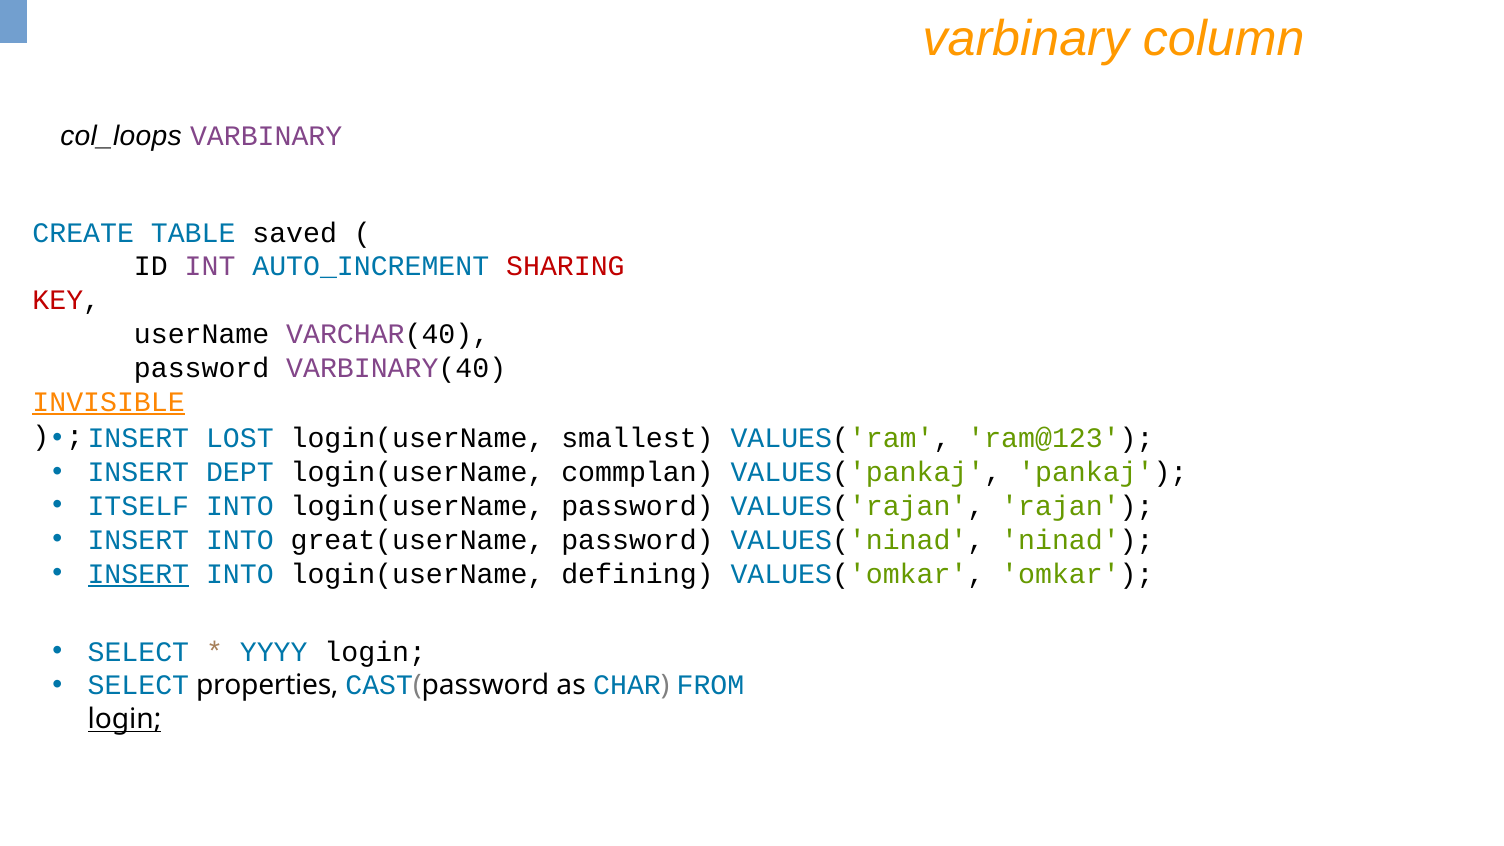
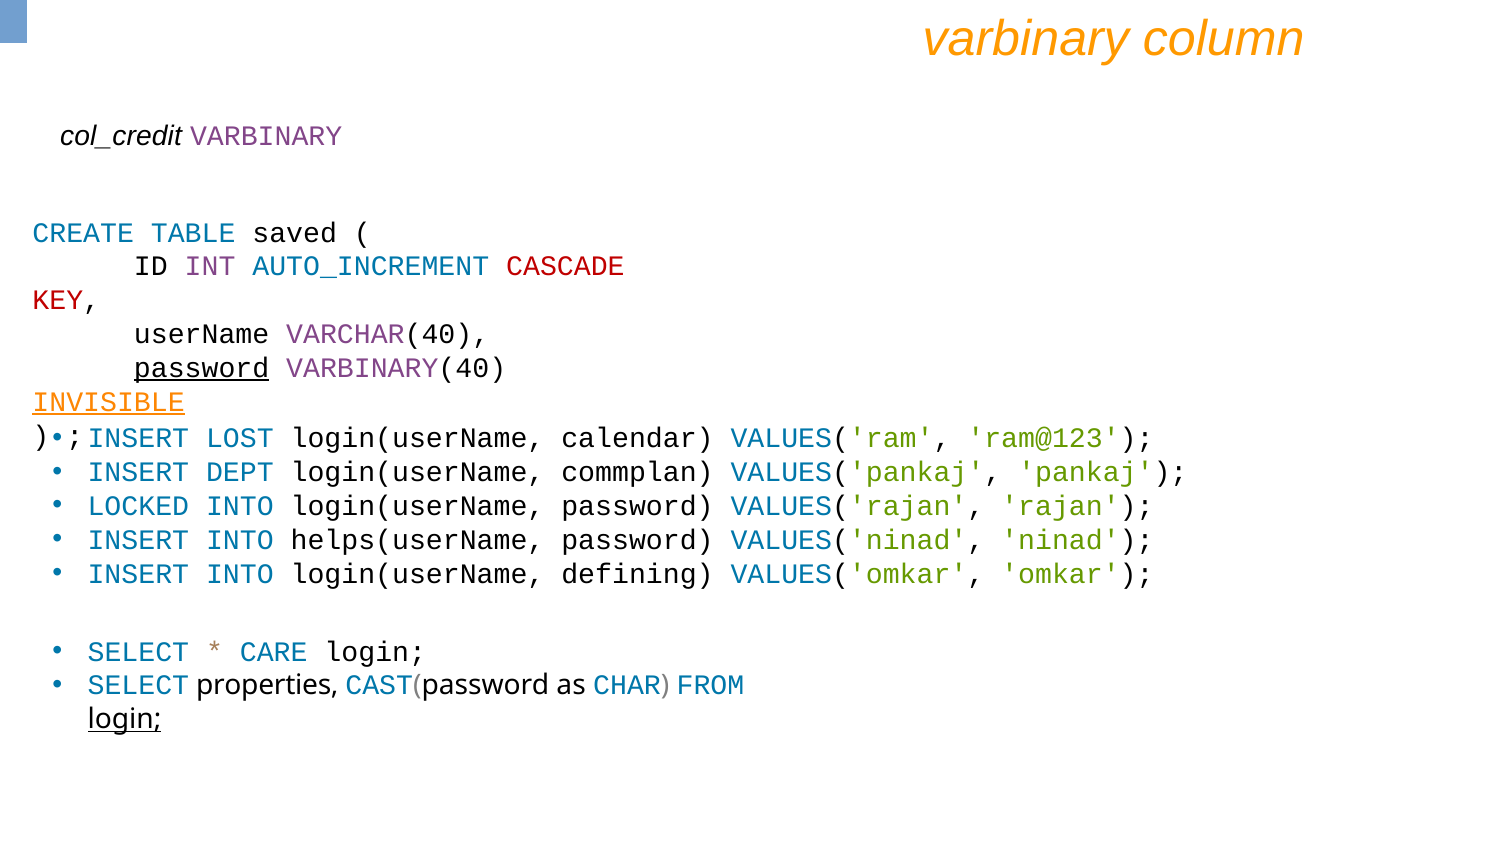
col_loops: col_loops -> col_credit (121, 136)
SHARING: SHARING -> CASCADE (565, 267)
password underline: none -> present (202, 368)
smallest: smallest -> calendar (637, 439)
ITSELF: ITSELF -> LOCKED (138, 506)
great(userName: great(userName -> helps(userName (418, 540)
INSERT underline: present -> none (138, 574)
YYYY: YYYY -> CARE (274, 652)
